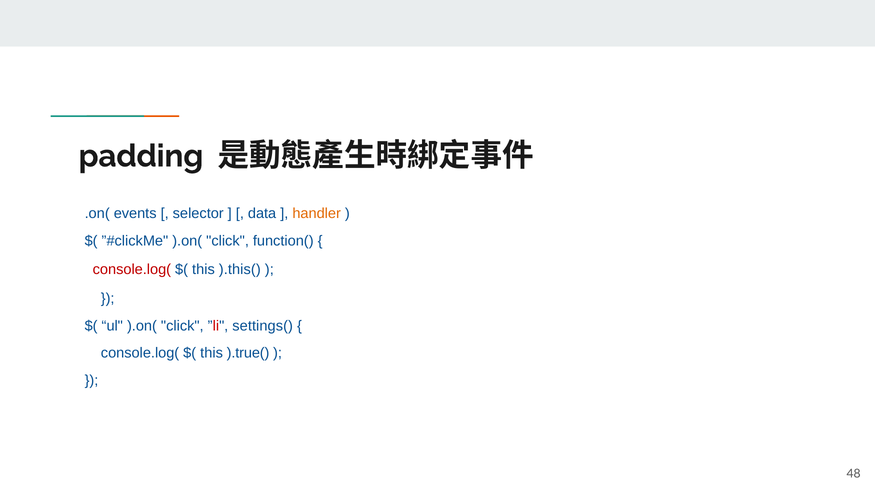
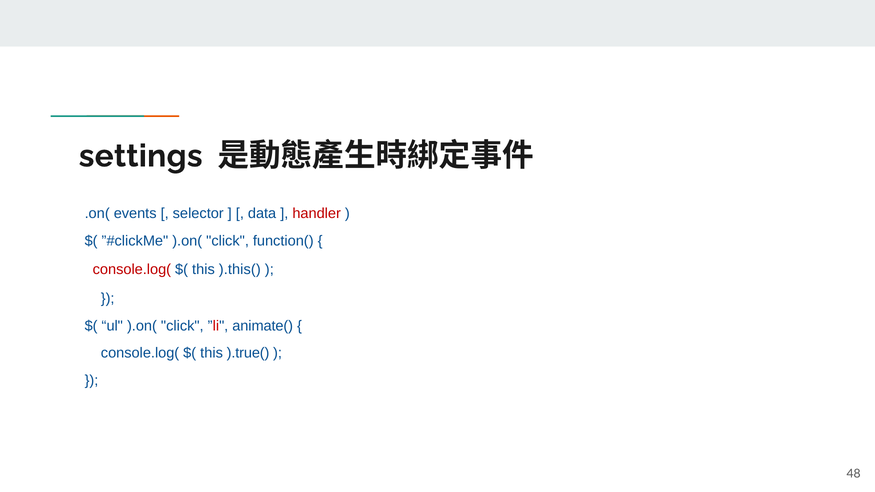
padding: padding -> settings (141, 156)
handler colour: orange -> red (317, 214)
settings(: settings( -> animate( (263, 326)
